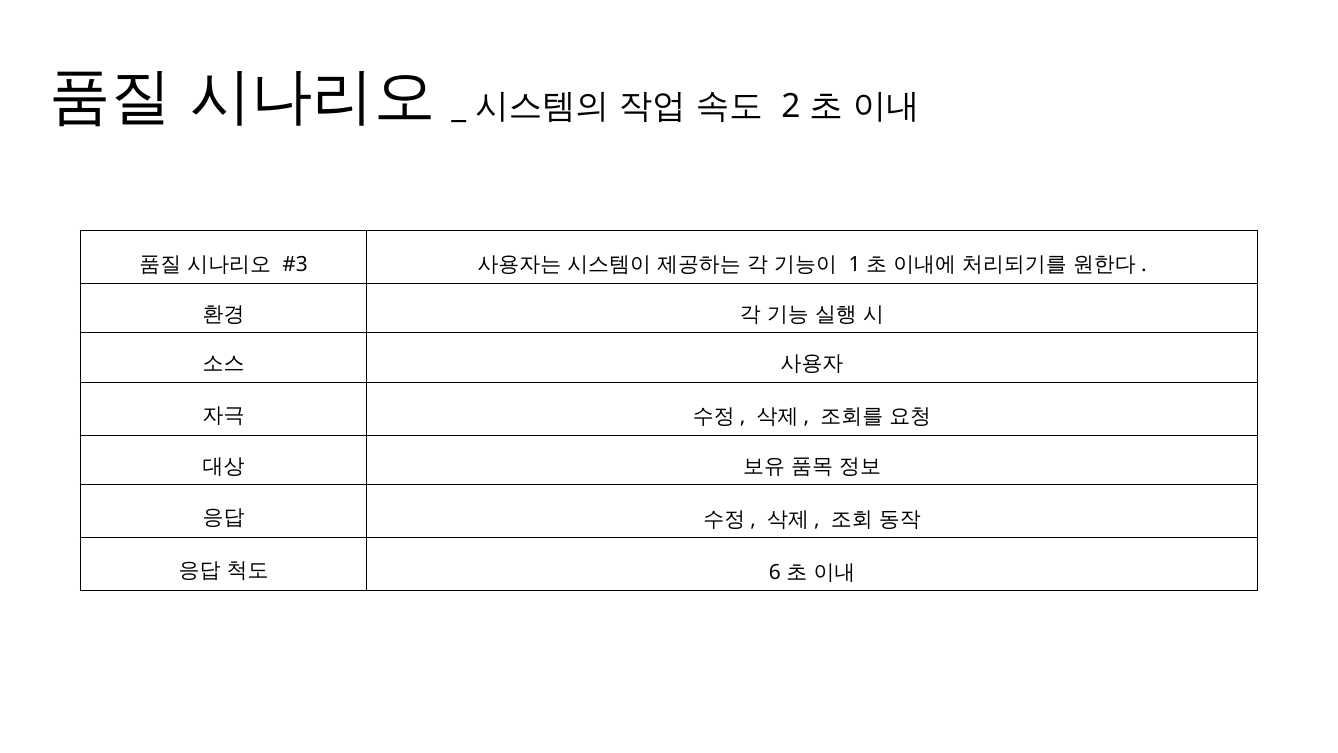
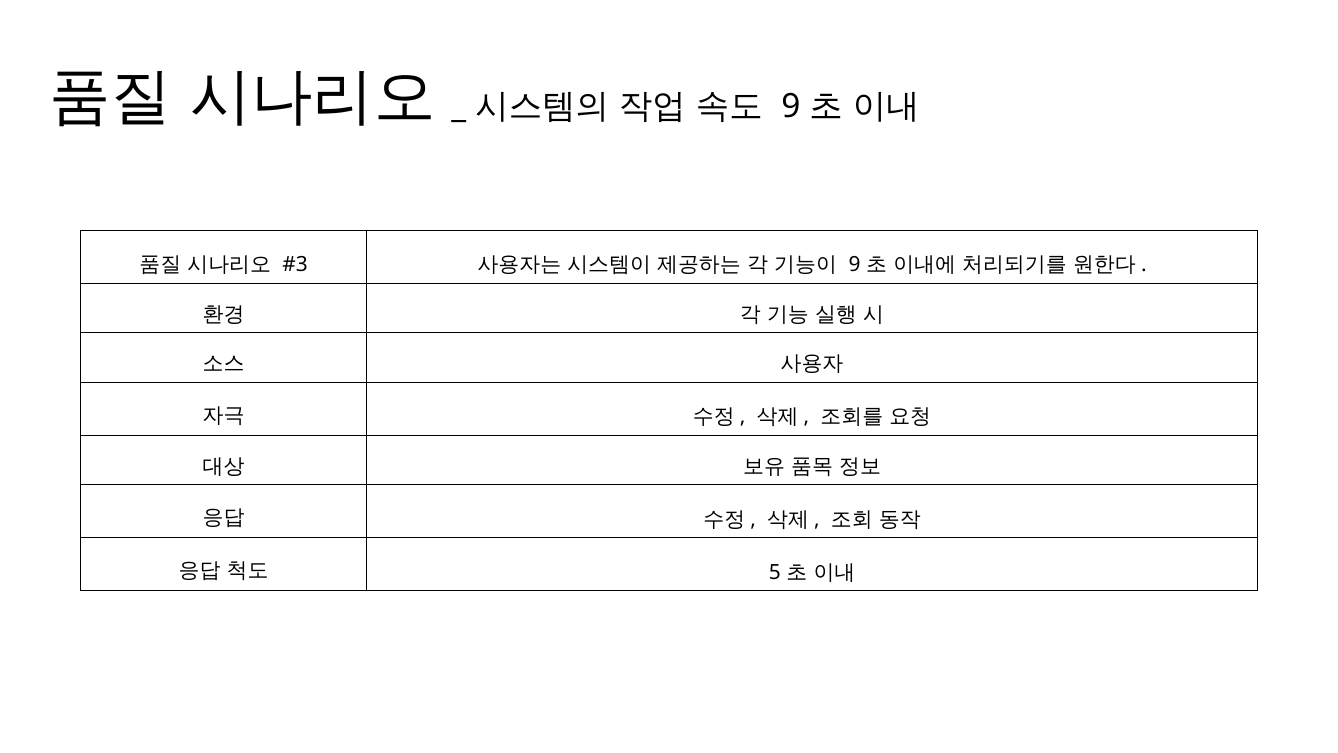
2: 2 -> 9 (791, 106)
1: 1 -> 9 (855, 265)
6: 6 -> 5 (775, 572)
